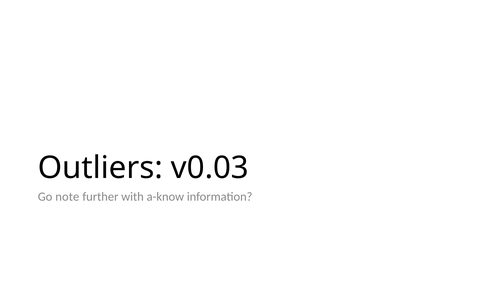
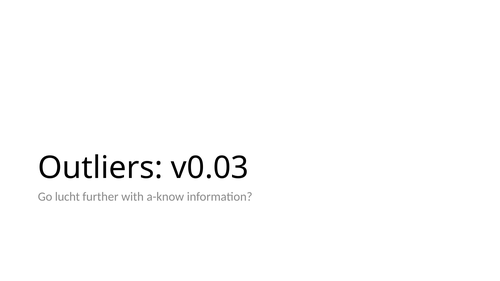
note: note -> lucht (67, 197)
